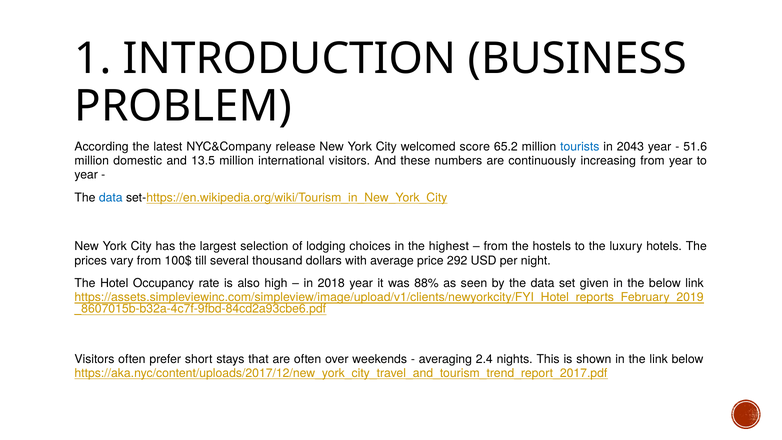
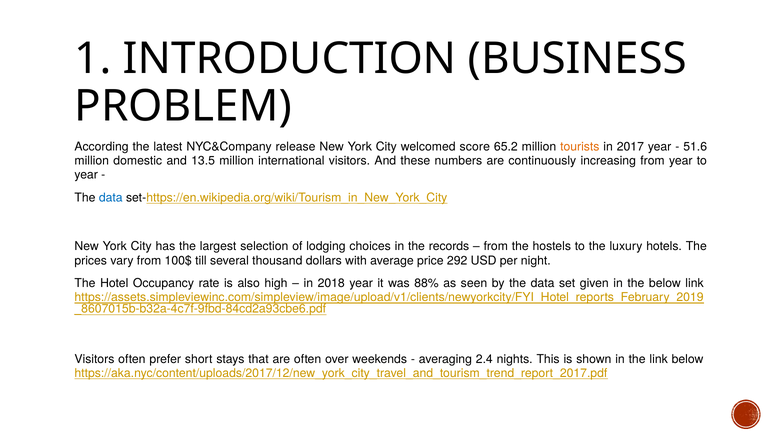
tourists colour: blue -> orange (580, 147)
2043: 2043 -> 2017 (630, 147)
highest: highest -> records (449, 246)
